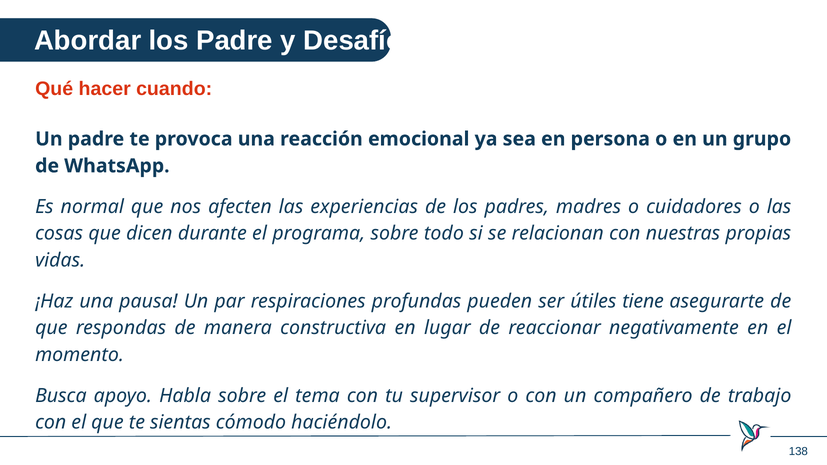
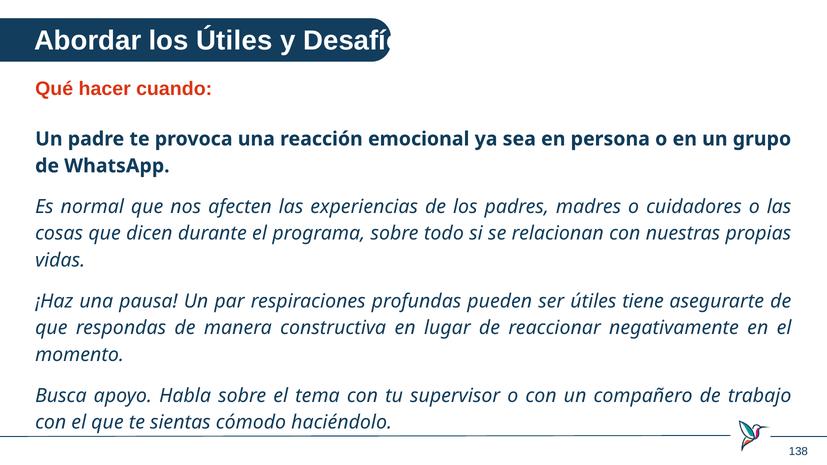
los Padre: Padre -> Útiles (234, 40)
